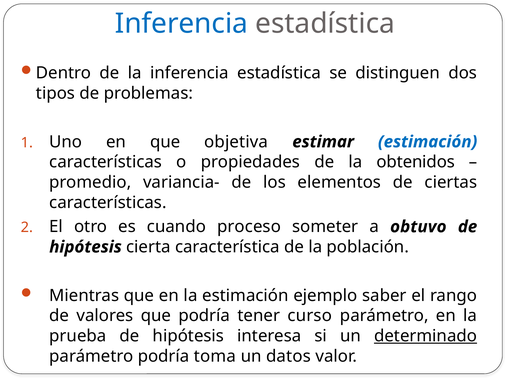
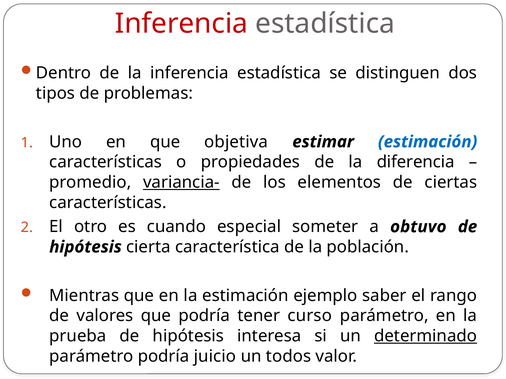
Inferencia colour: blue -> red (181, 24)
obtenidos: obtenidos -> diferencia (416, 162)
variancia- underline: none -> present (181, 182)
proceso: proceso -> especial (249, 227)
toma: toma -> juicio (215, 357)
datos: datos -> todos (289, 357)
